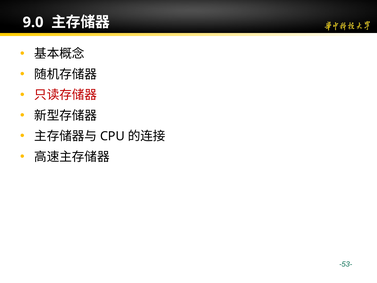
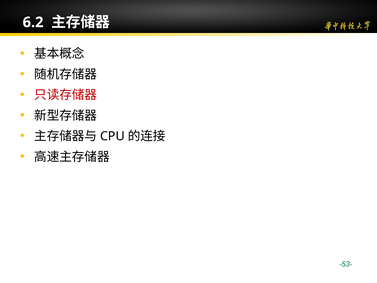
9.0: 9.0 -> 6.2 (33, 22)
